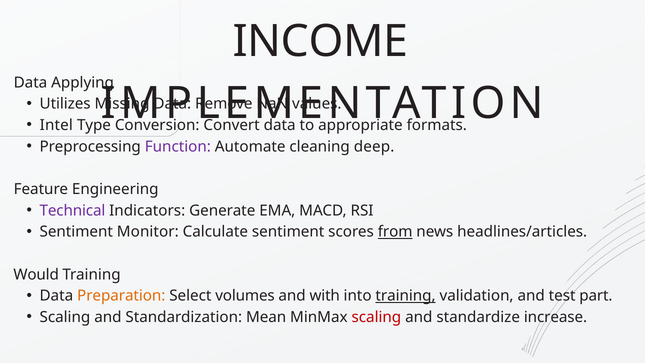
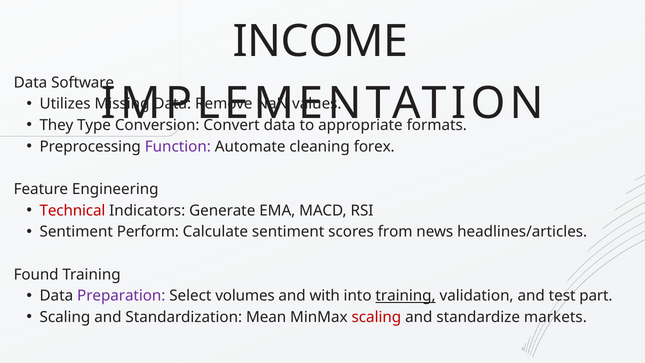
Applying: Applying -> Software (83, 83)
Intel: Intel -> They (56, 125)
deep: deep -> forex (374, 146)
Technical colour: purple -> red (72, 210)
Monitor: Monitor -> Perform (148, 232)
from underline: present -> none (395, 232)
Would: Would -> Found (36, 274)
Preparation colour: orange -> purple (121, 296)
increase: increase -> markets (555, 317)
